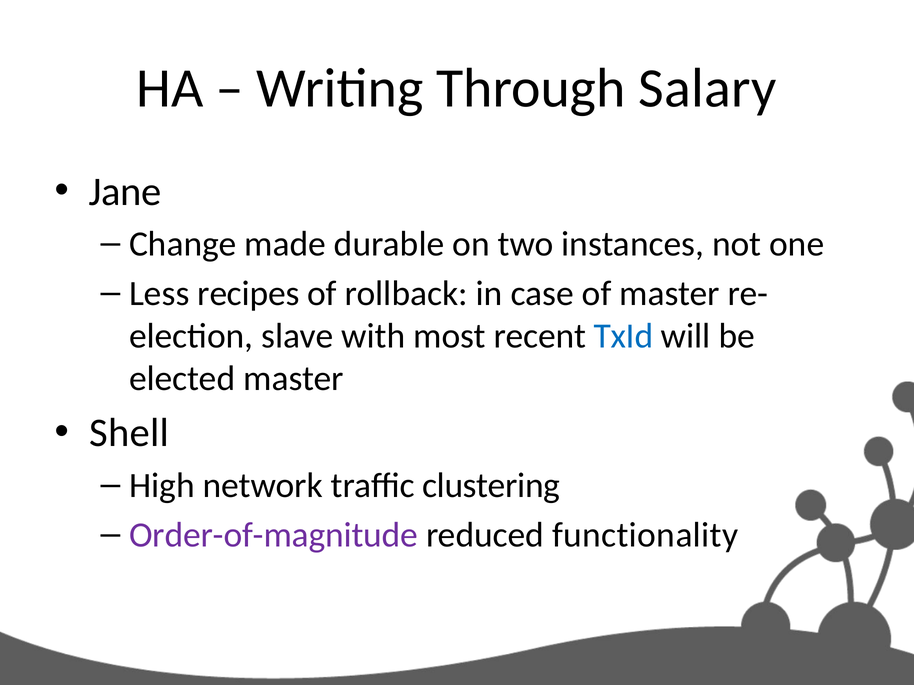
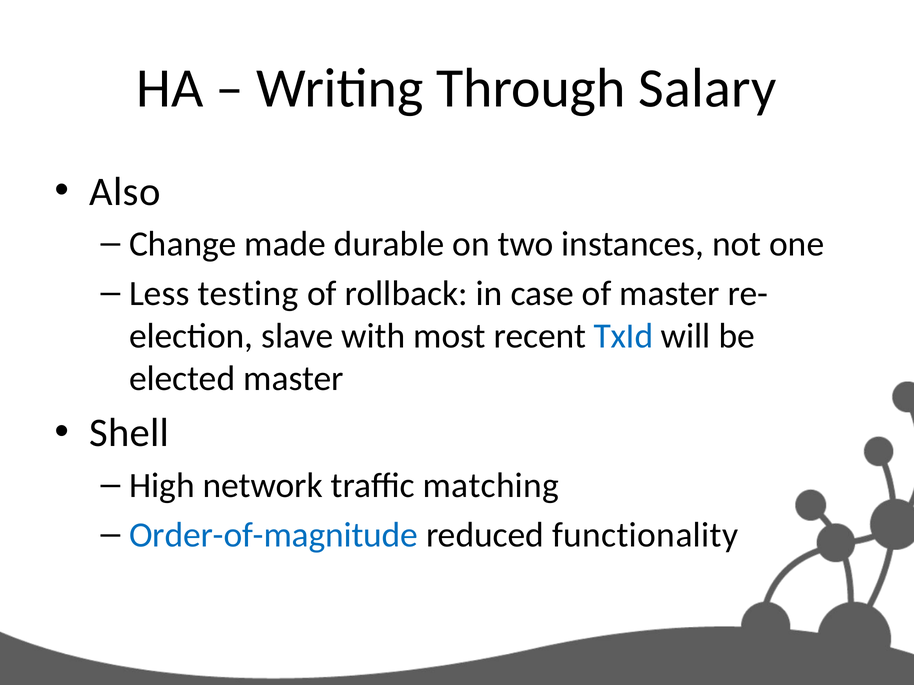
Jane: Jane -> Also (125, 192)
recipes: recipes -> testing (248, 294)
clustering: clustering -> matching (491, 486)
Order-of-magnitude colour: purple -> blue (274, 535)
